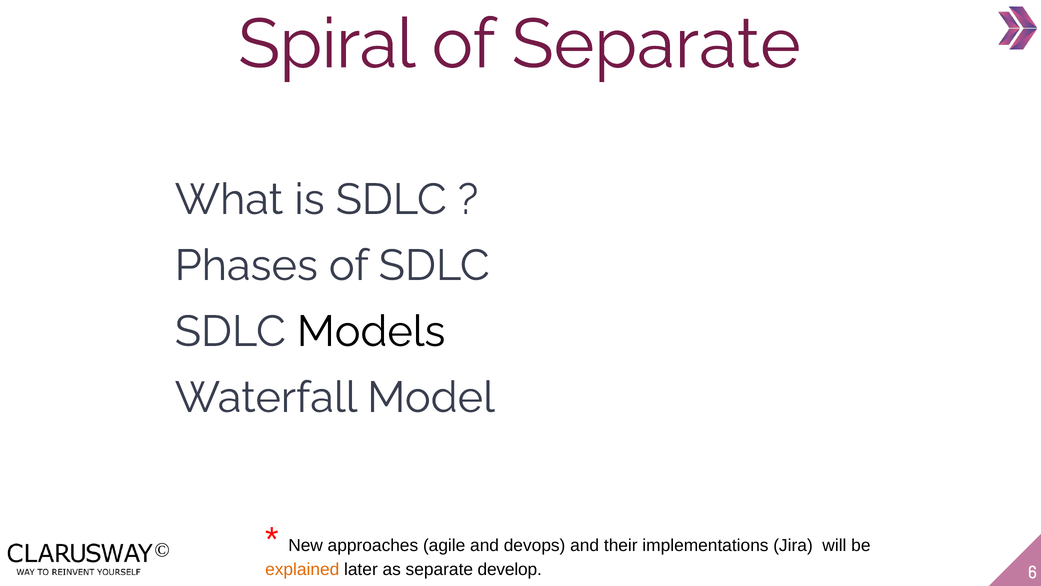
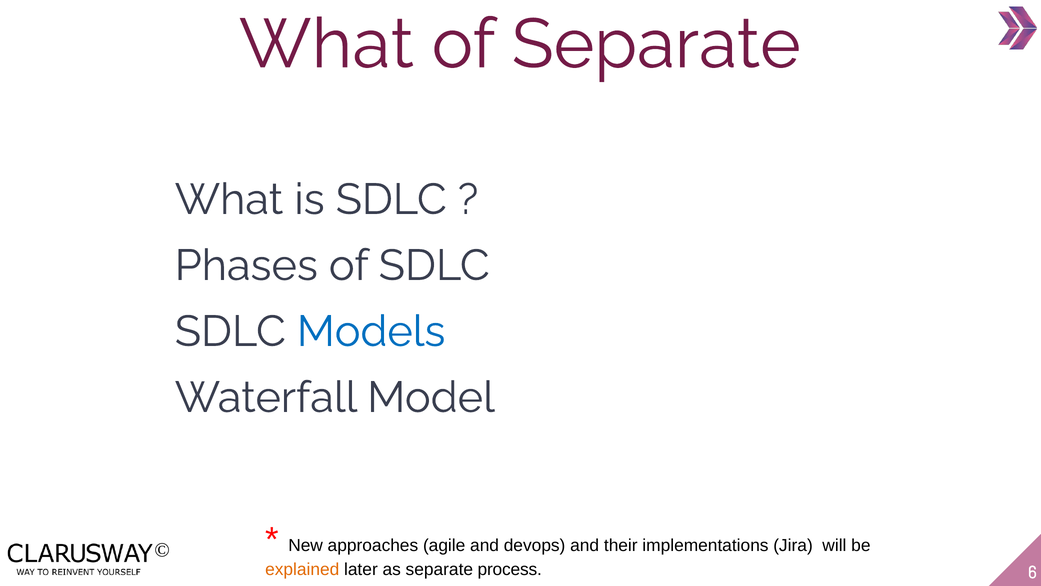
Spiral: Spiral -> What (326, 44)
Models colour: black -> blue (371, 331)
develop: develop -> process (510, 569)
